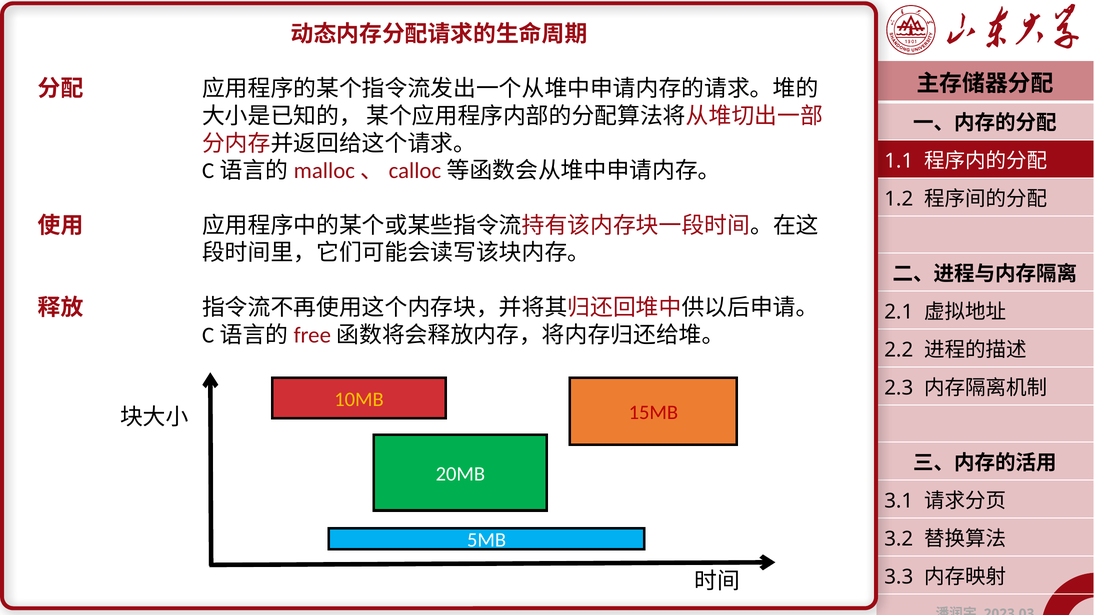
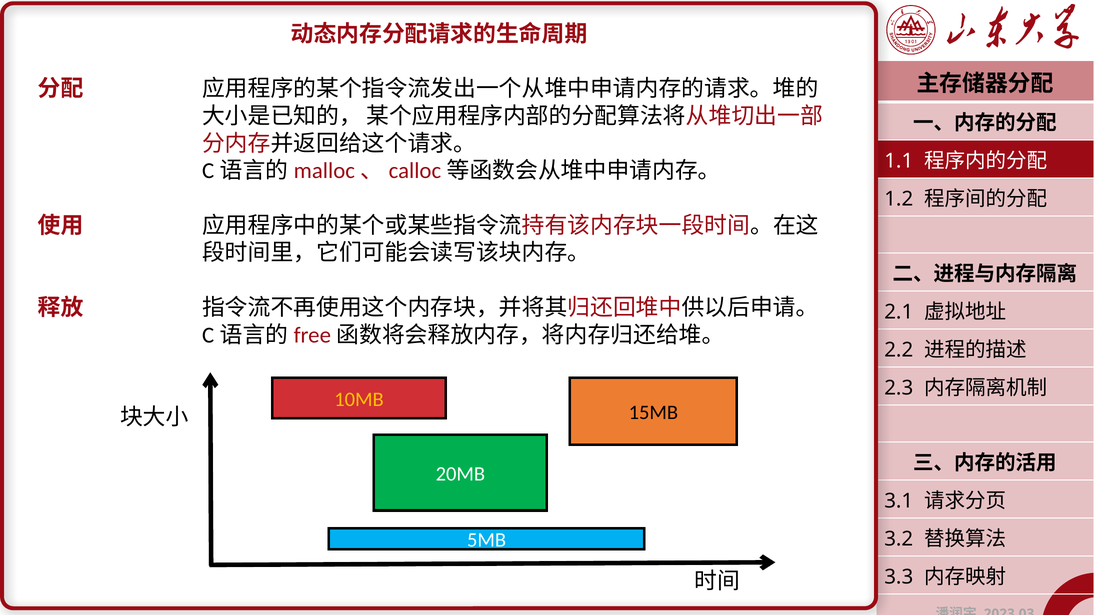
15MB colour: red -> black (653, 413)
